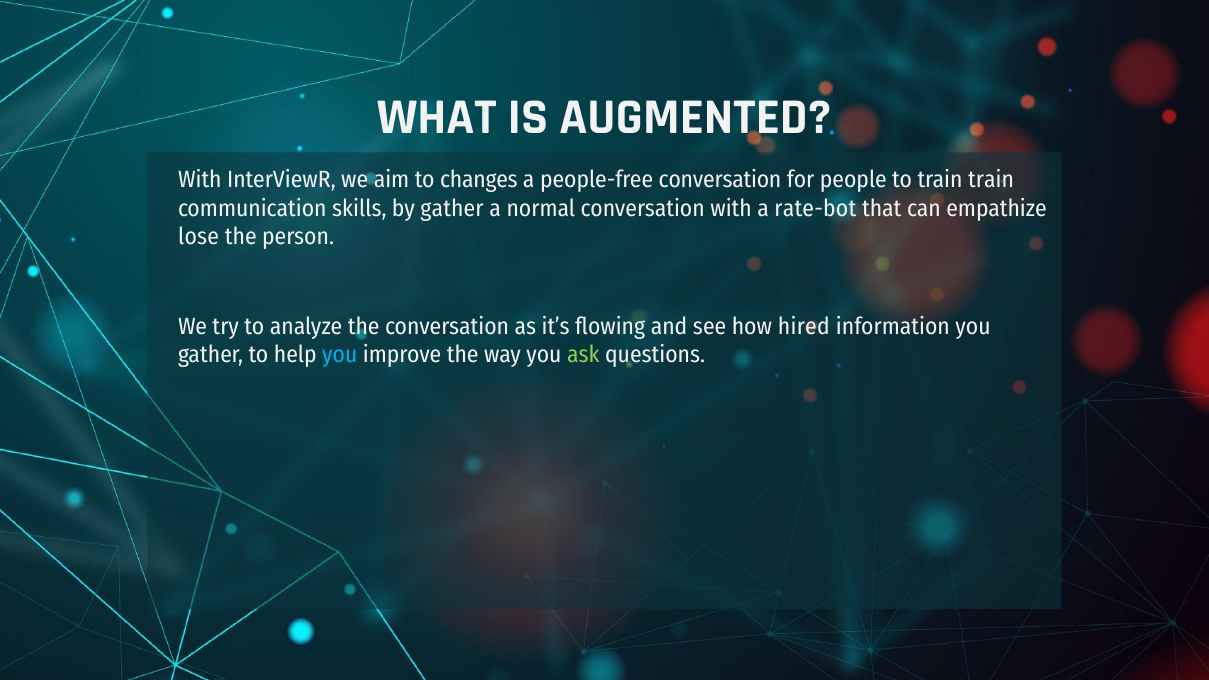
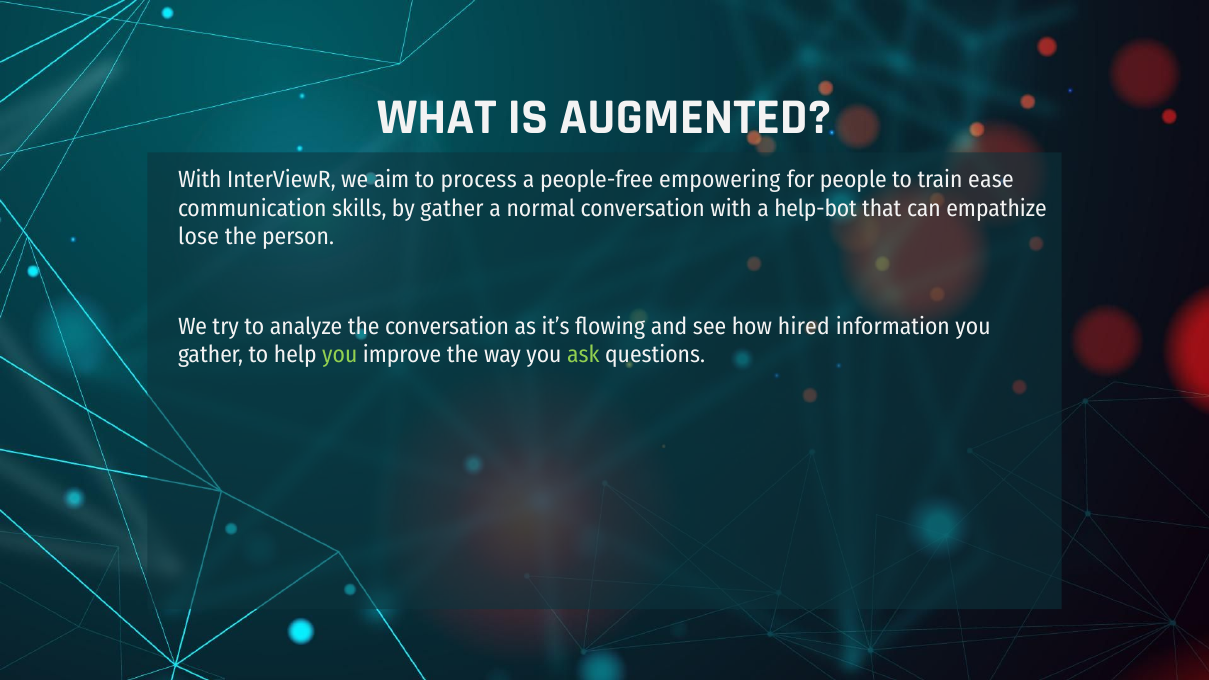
changes: changes -> process (479, 180)
people-free conversation: conversation -> empowering (720, 180)
train train: train -> ease (991, 180)
rate-bot: rate-bot -> help-bot (816, 208)
you colour: light blue -> light green (340, 355)
